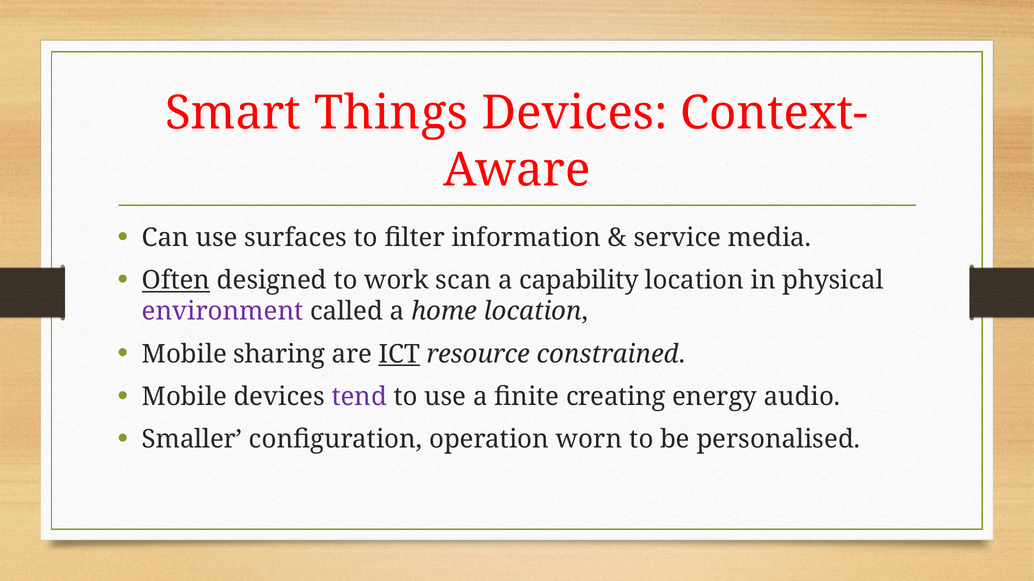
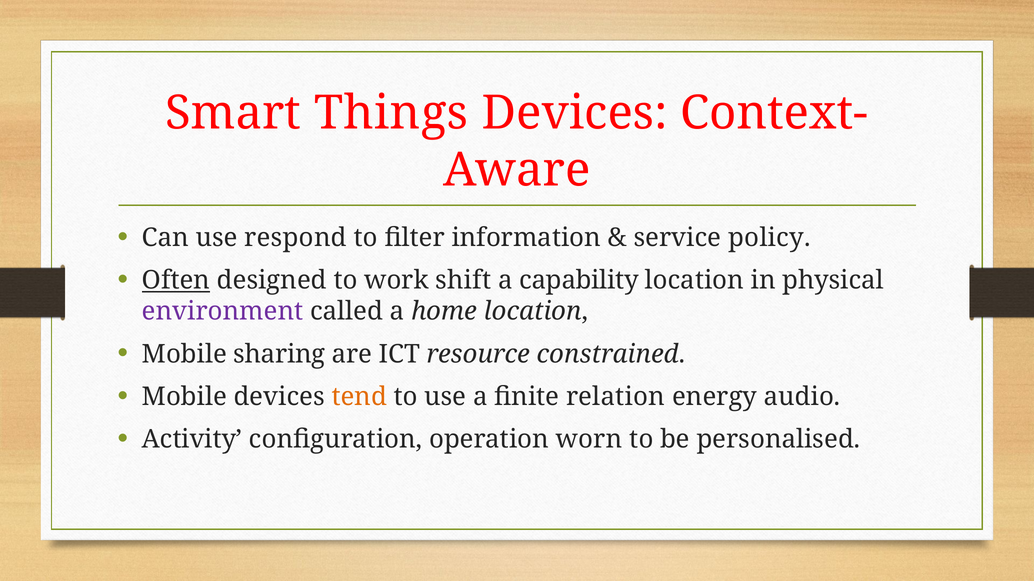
surfaces: surfaces -> respond (296, 238)
media: media -> policy (770, 238)
scan: scan -> shift (463, 281)
ICT underline: present -> none (399, 354)
tend colour: purple -> orange (359, 397)
creating: creating -> relation (616, 397)
Smaller: Smaller -> Activity (192, 440)
